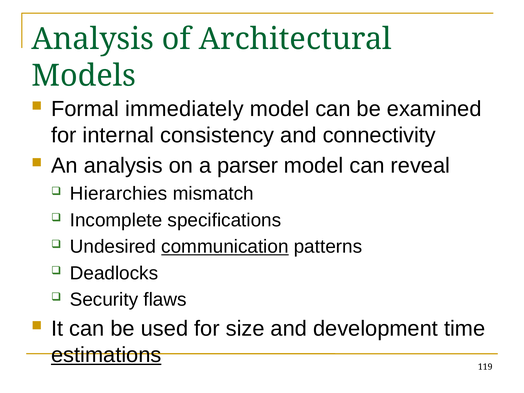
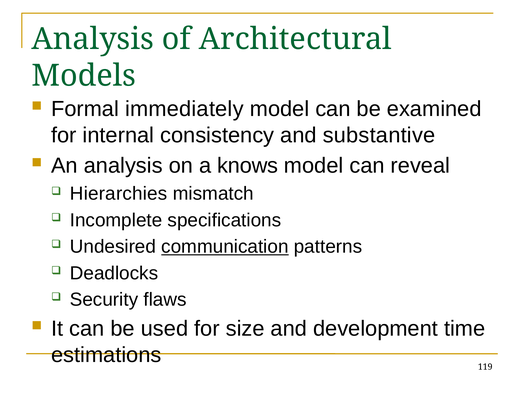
connectivity: connectivity -> substantive (379, 135)
parser: parser -> knows (248, 166)
estimations underline: present -> none (106, 355)
